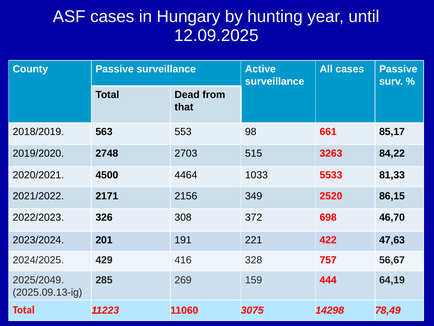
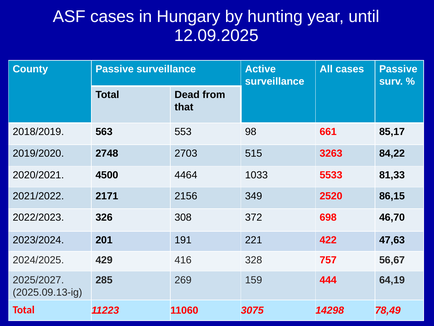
2025/2049: 2025/2049 -> 2025/2027 (38, 280)
